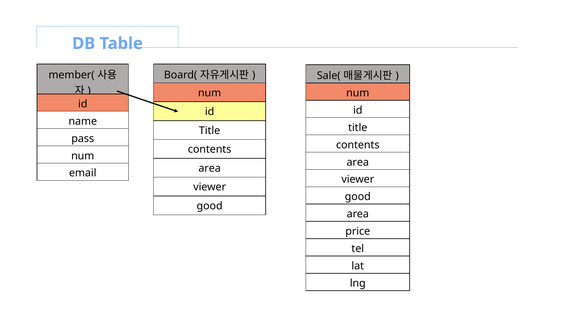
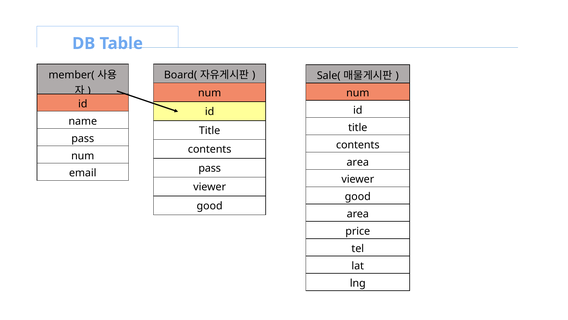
area: area -> pass (210, 168)
